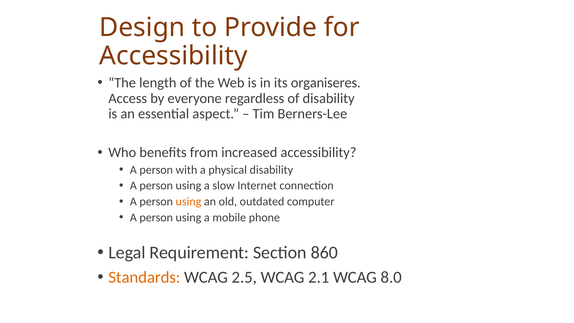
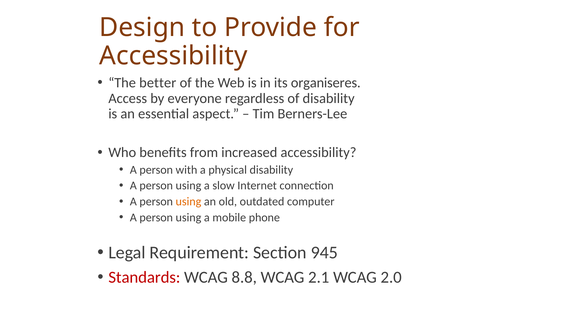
length: length -> better (158, 83)
860: 860 -> 945 (324, 252)
Standards colour: orange -> red (144, 277)
2.5: 2.5 -> 8.8 (244, 277)
8.0: 8.0 -> 2.0 (391, 277)
